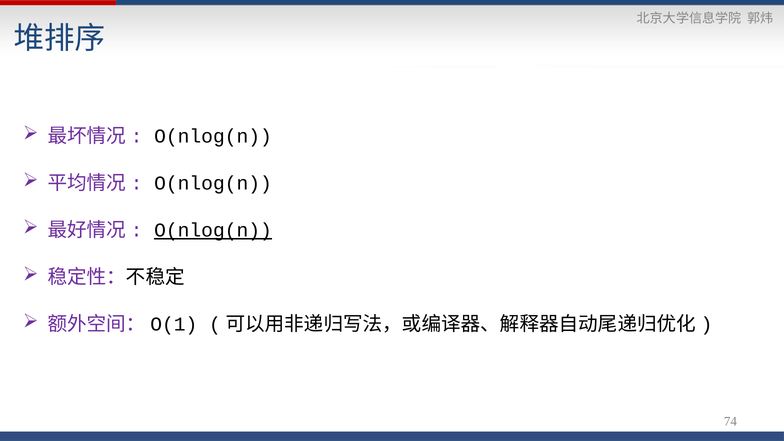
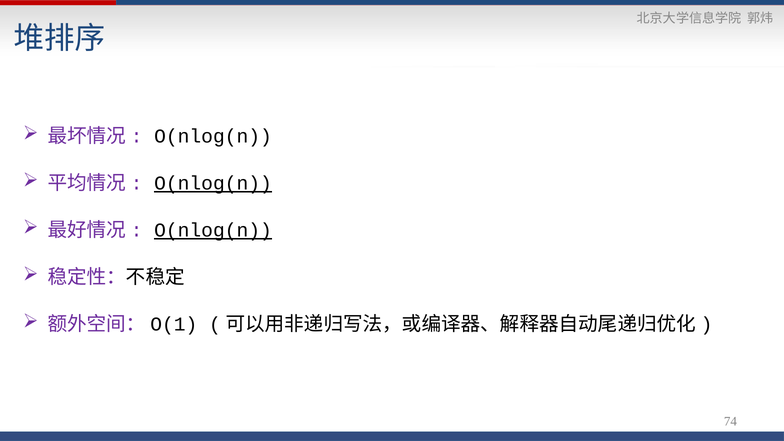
O(nlog(n underline: none -> present (213, 183)
